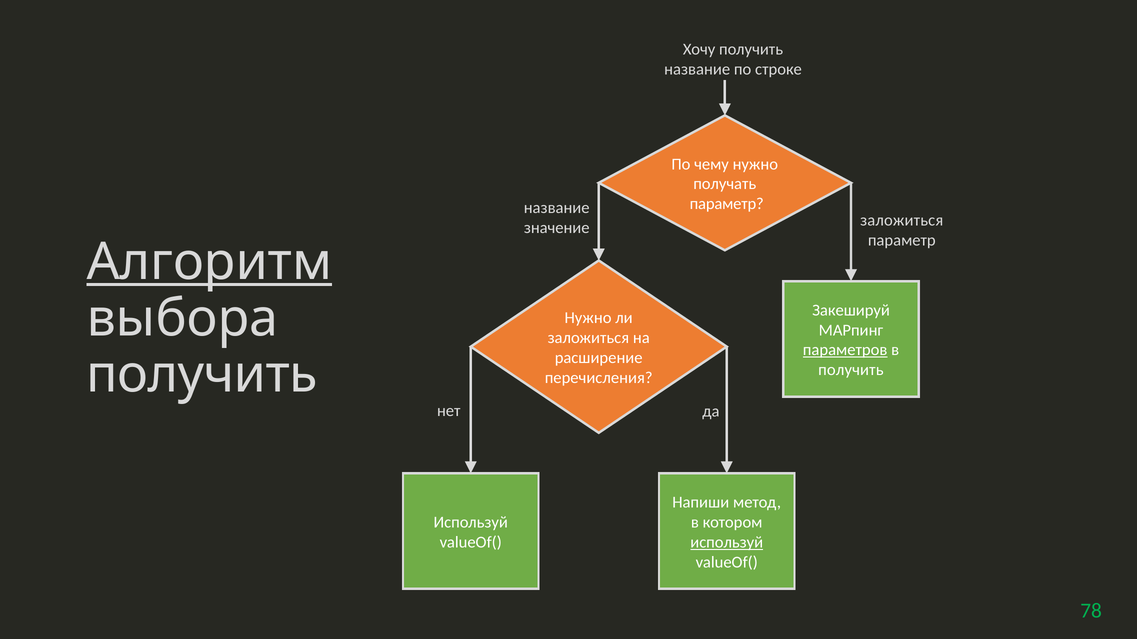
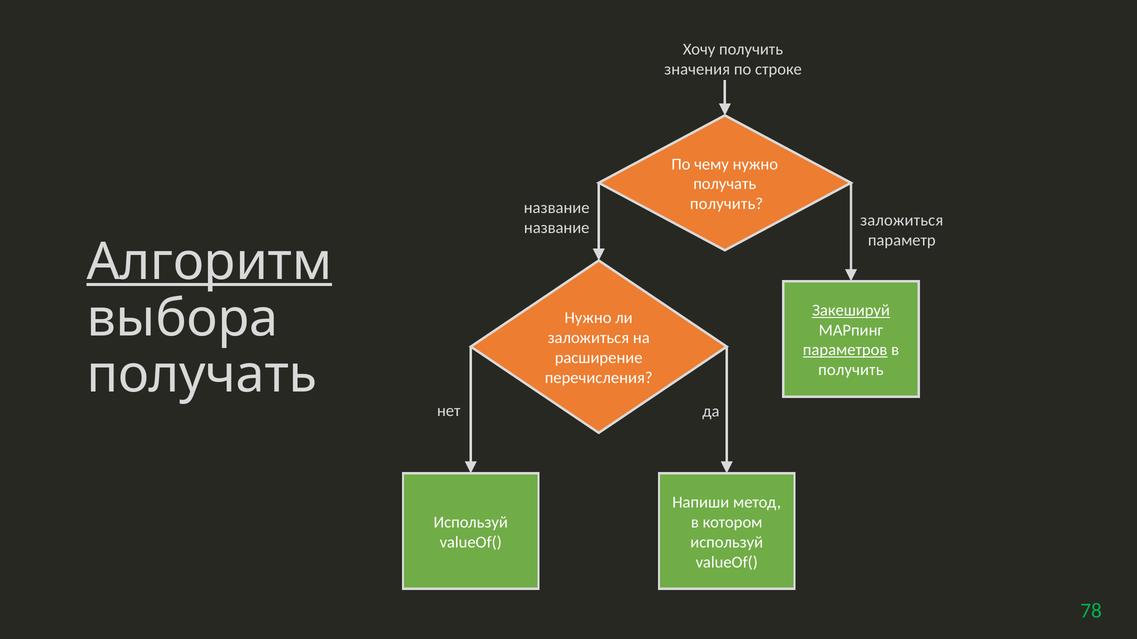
название: название -> значения (697, 69)
параметр: параметр -> получить (727, 204)
значение: значение -> название (557, 228)
Закешируй underline: none -> present (851, 311)
получить: получить -> получать (202, 375)
используй underline: present -> none (727, 543)
